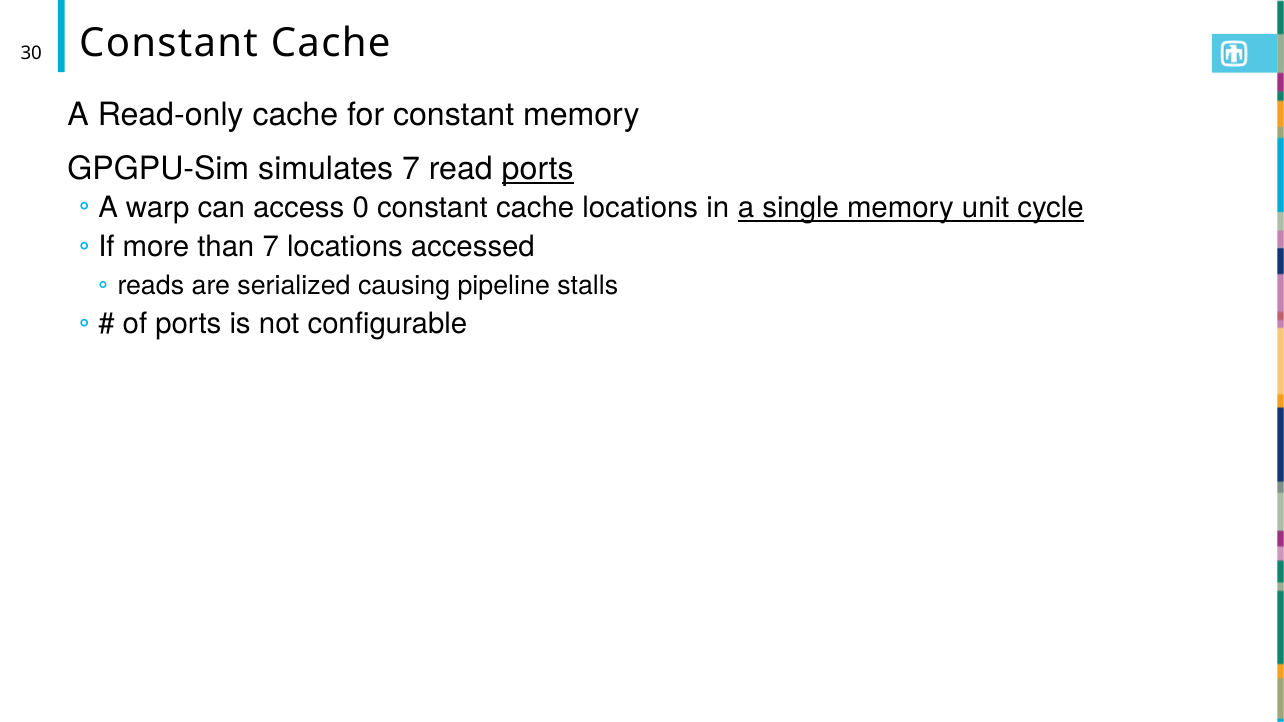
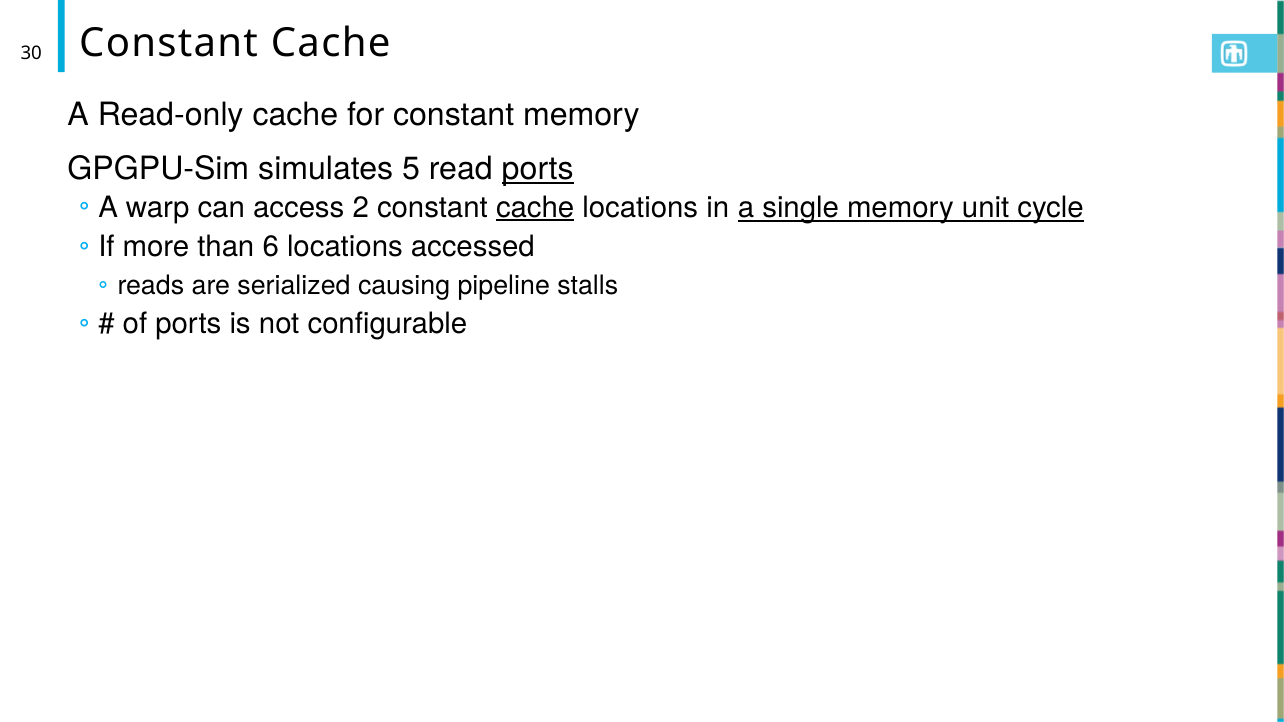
simulates 7: 7 -> 5 (411, 169)
0: 0 -> 2 (361, 207)
cache underline: none -> present (535, 207)
than 7: 7 -> 6 (271, 247)
